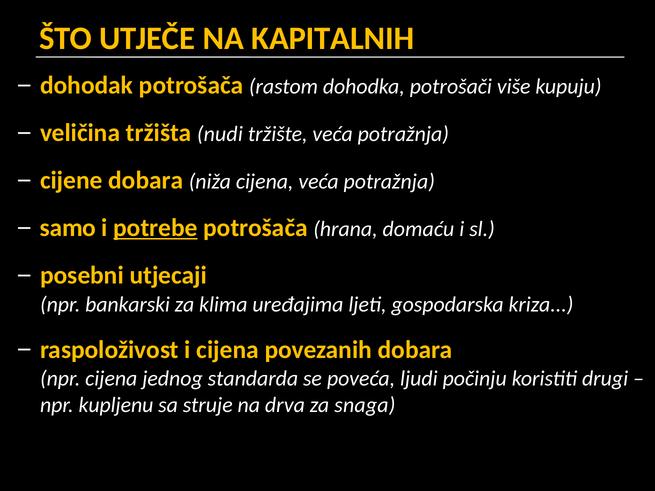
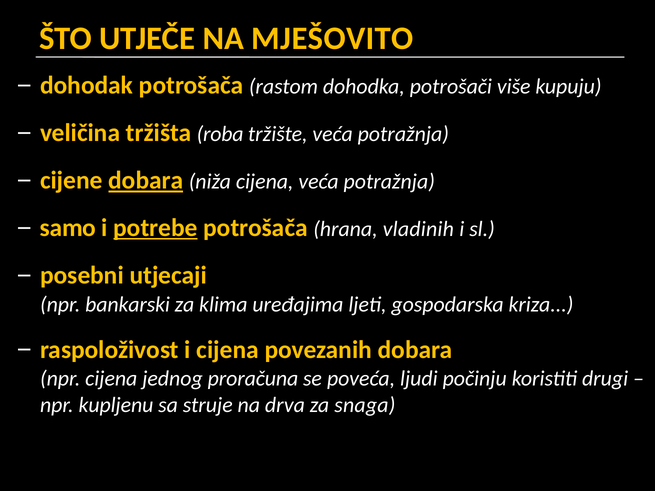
KAPITALNIH: KAPITALNIH -> MJEŠOVITO (333, 38)
nudi: nudi -> roba (220, 134)
dobara underline: none -> present (146, 181)
domaću: domaću -> vladinih (418, 229)
standarda: standarda -> proračuna (253, 379)
